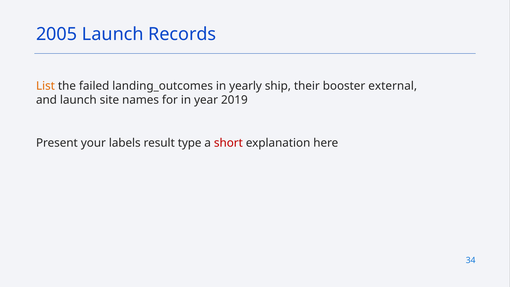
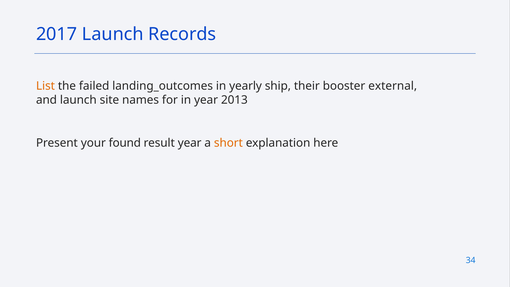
2005: 2005 -> 2017 (57, 34)
2019: 2019 -> 2013 (234, 100)
labels: labels -> found (125, 143)
result type: type -> year (190, 143)
short colour: red -> orange (228, 143)
